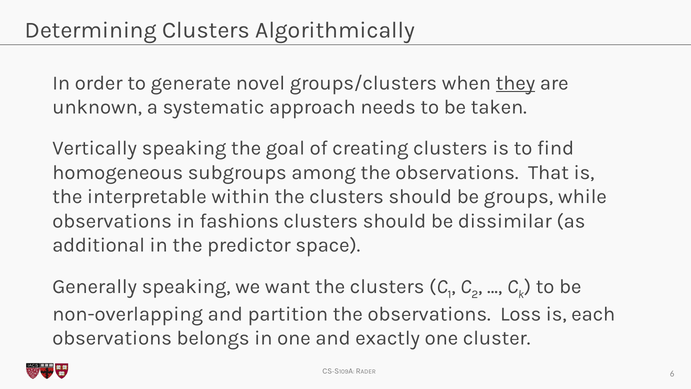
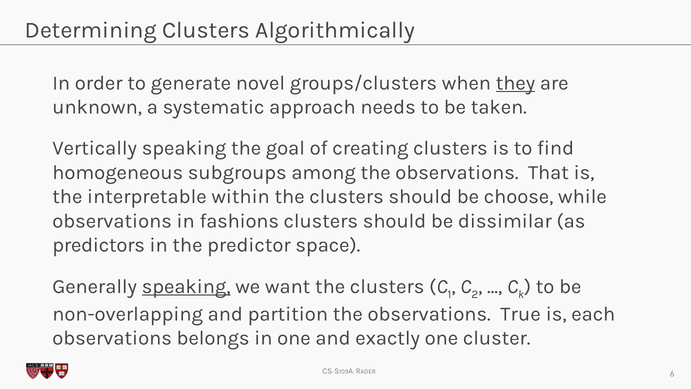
groups: groups -> choose (519, 197)
additional: additional -> predictors (99, 245)
speaking underline: none -> present (186, 286)
Loss: Loss -> True (521, 314)
